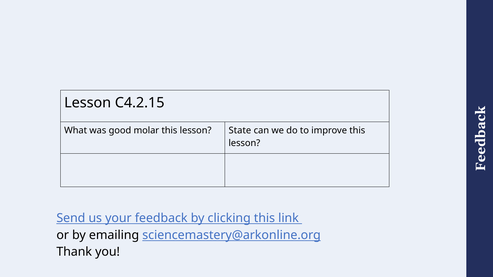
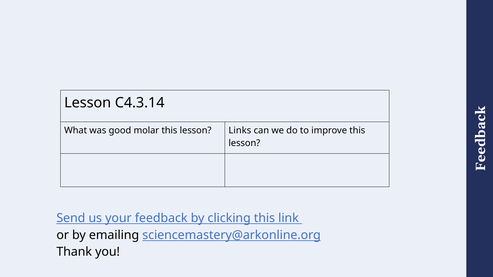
C4.2.15: C4.2.15 -> C4.3.14 (140, 103)
State: State -> Links (240, 131)
